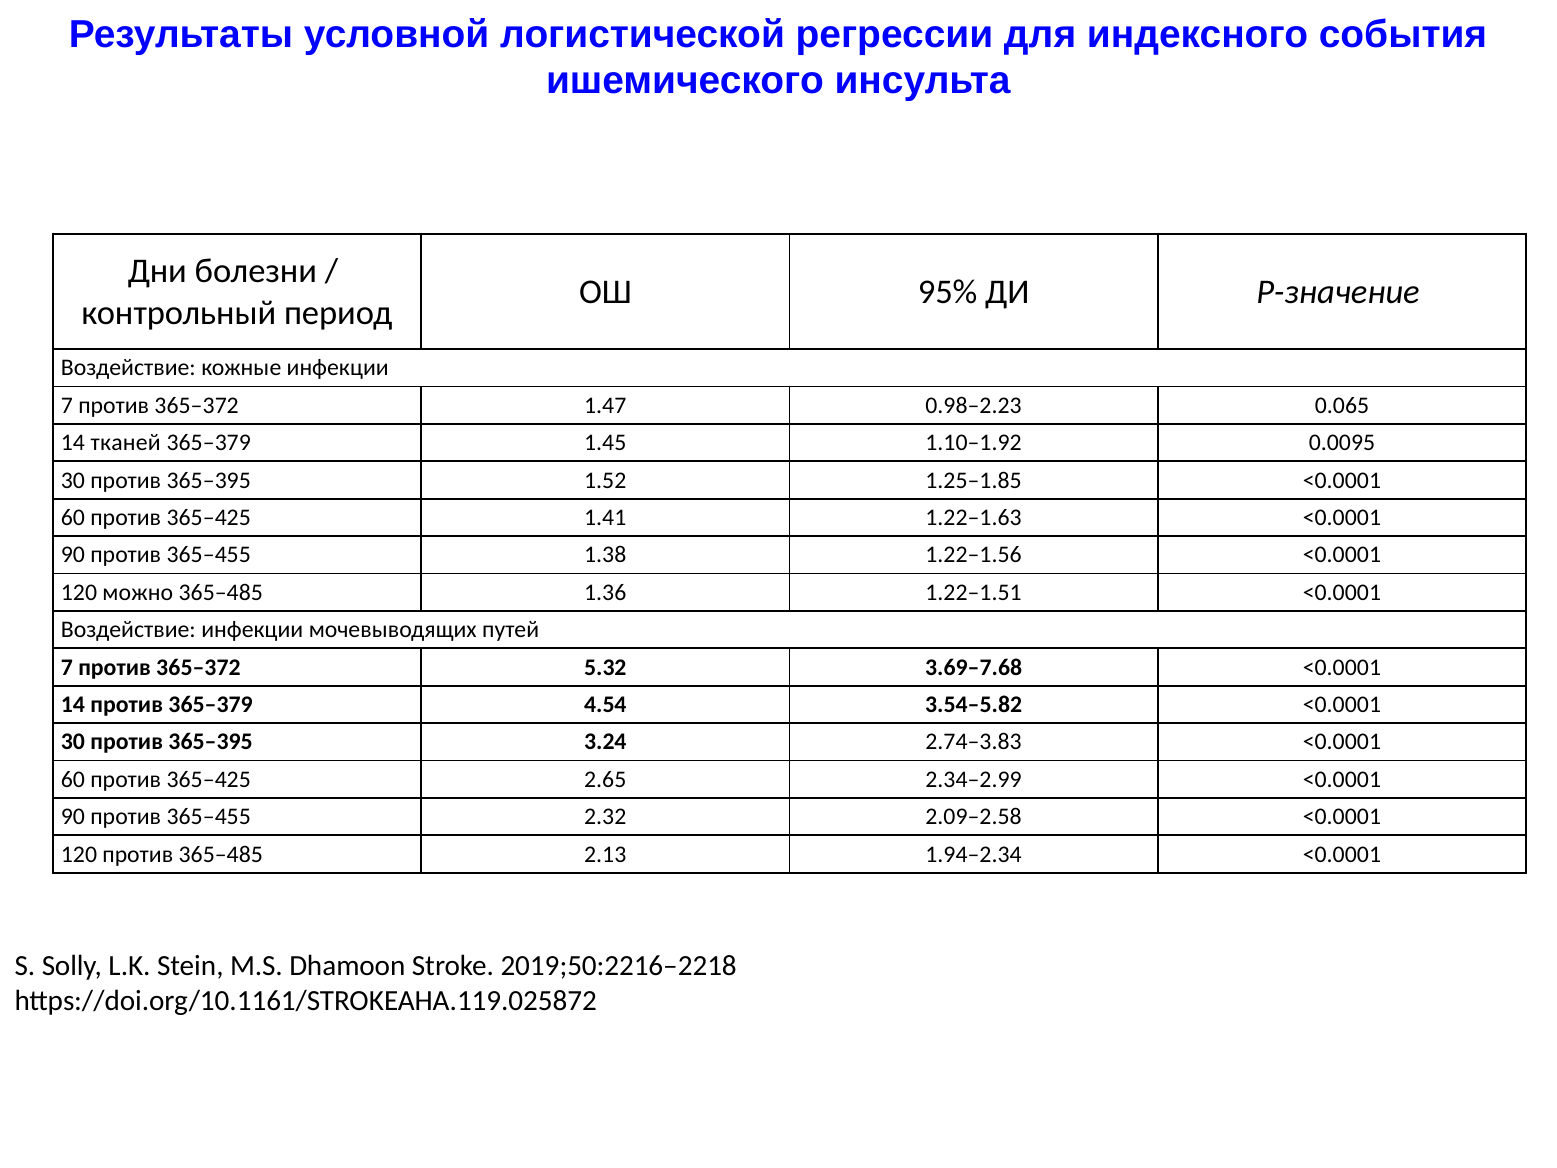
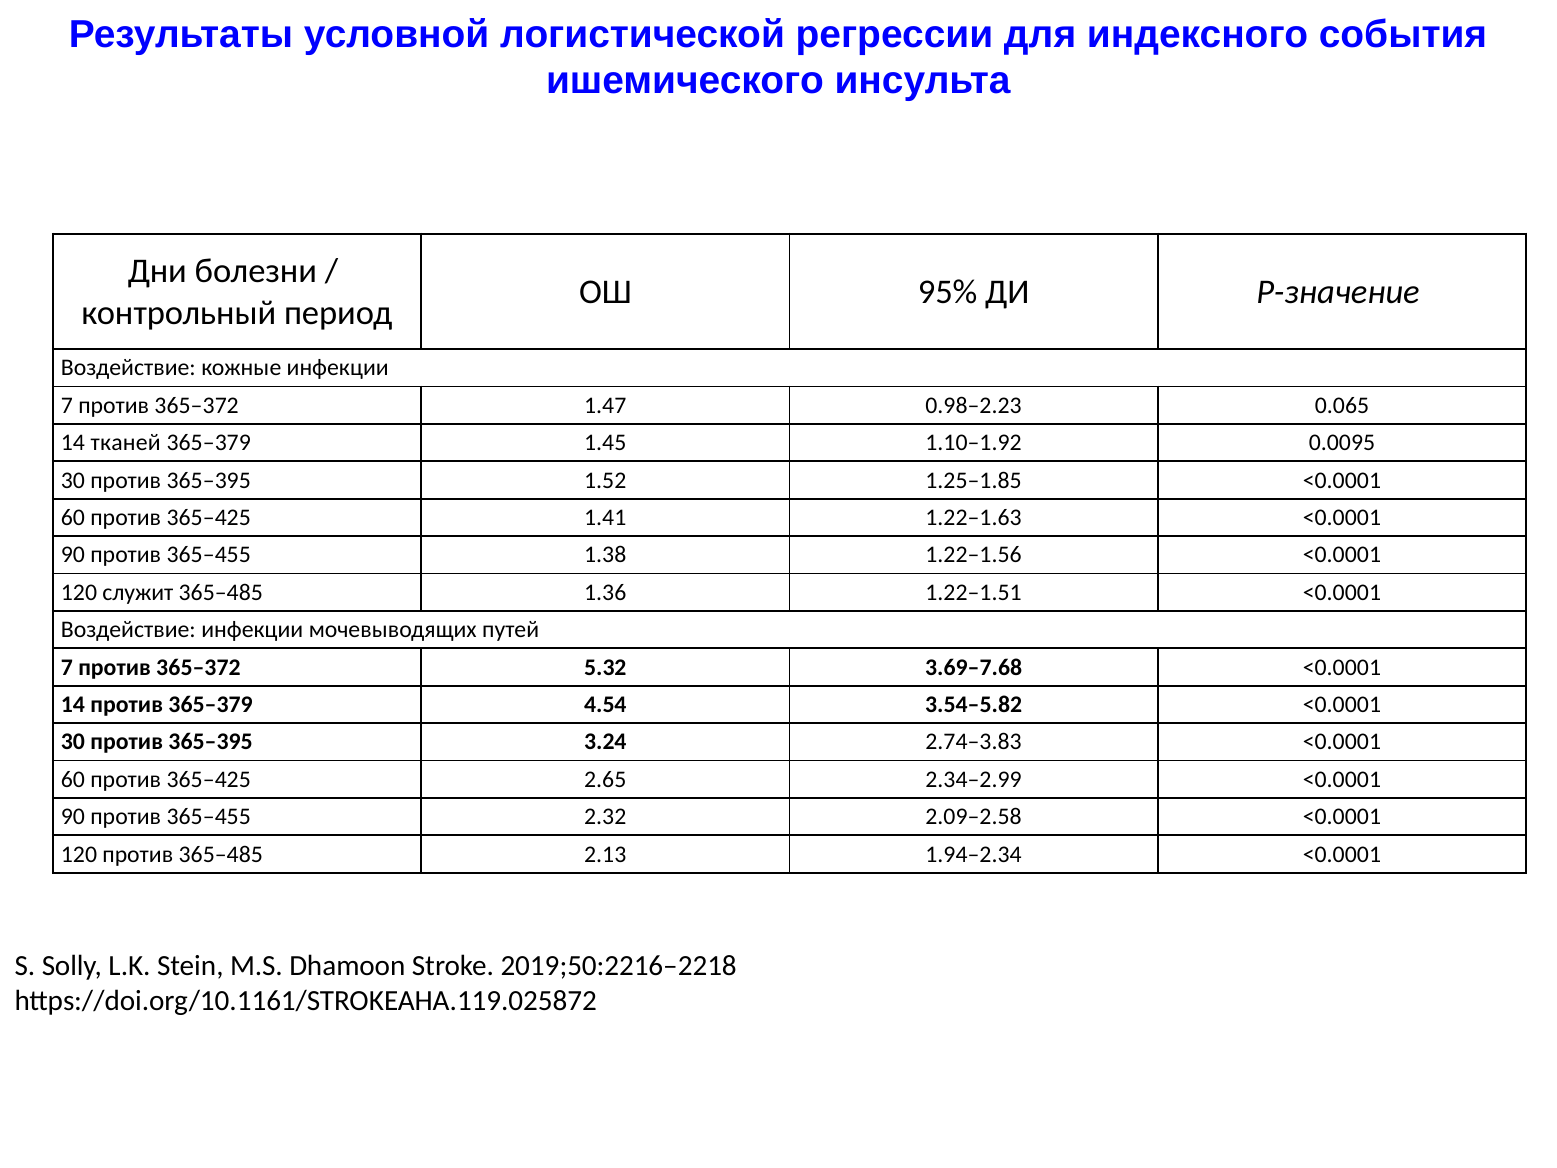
можно: можно -> служит (138, 592)
